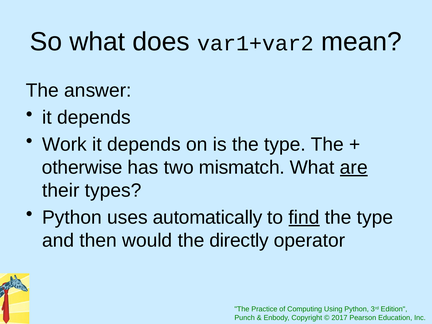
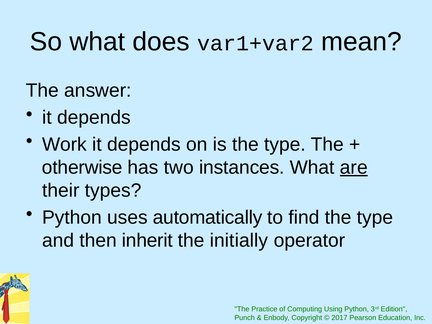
mismatch: mismatch -> instances (242, 167)
find underline: present -> none (304, 217)
would: would -> inherit (147, 240)
directly: directly -> initially (239, 240)
